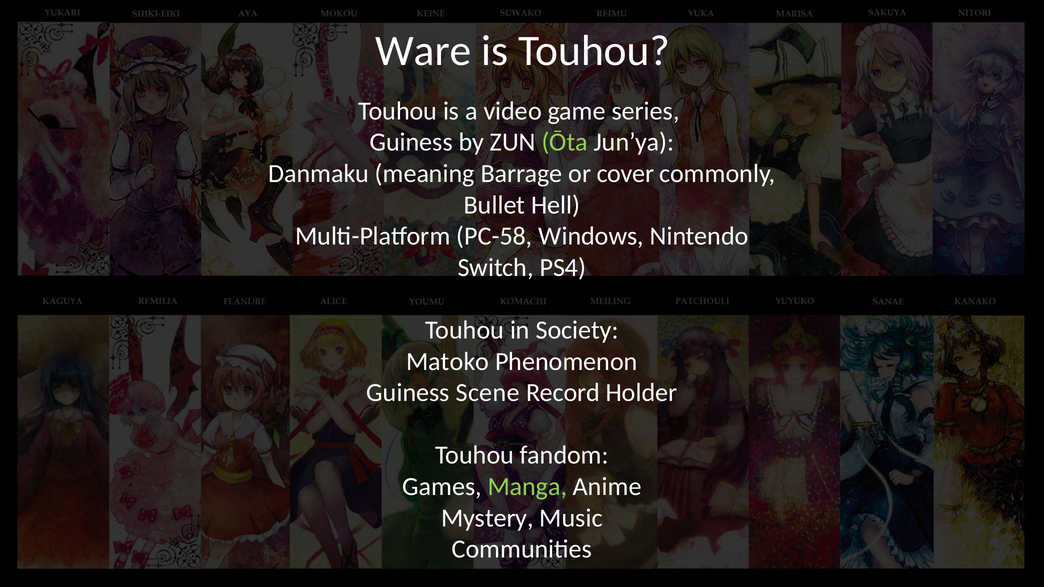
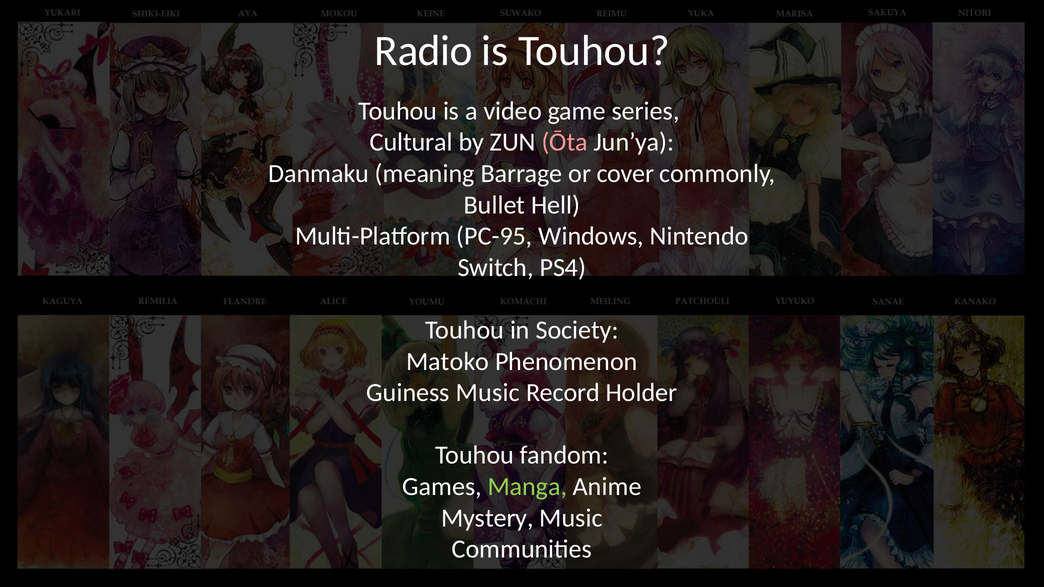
Ware: Ware -> Radio (424, 51)
Guiness: Guiness -> Cultural (411, 142)
Ōta colour: light green -> pink (565, 142)
PC-58: PC-58 -> PC-95 (494, 236)
Guiness Scene: Scene -> Music (488, 393)
